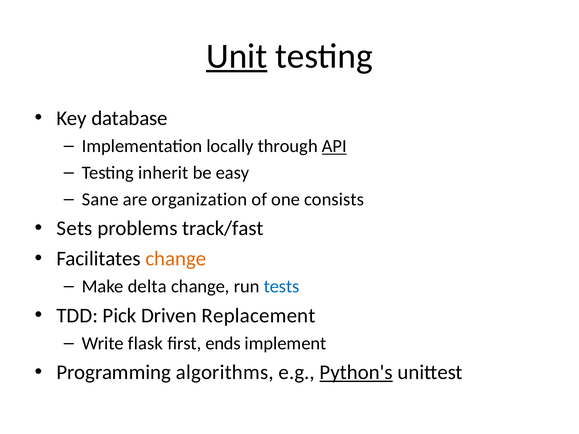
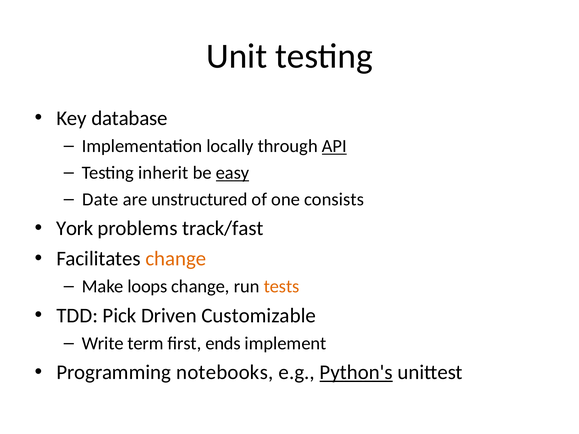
Unit underline: present -> none (237, 56)
easy underline: none -> present (233, 173)
Sane: Sane -> Date (100, 200)
organization: organization -> unstructured (200, 200)
Sets: Sets -> York (75, 229)
delta: delta -> loops (147, 287)
tests colour: blue -> orange (282, 287)
Replacement: Replacement -> Customizable (259, 316)
flask: flask -> term (146, 344)
algorithms: algorithms -> notebooks (225, 373)
